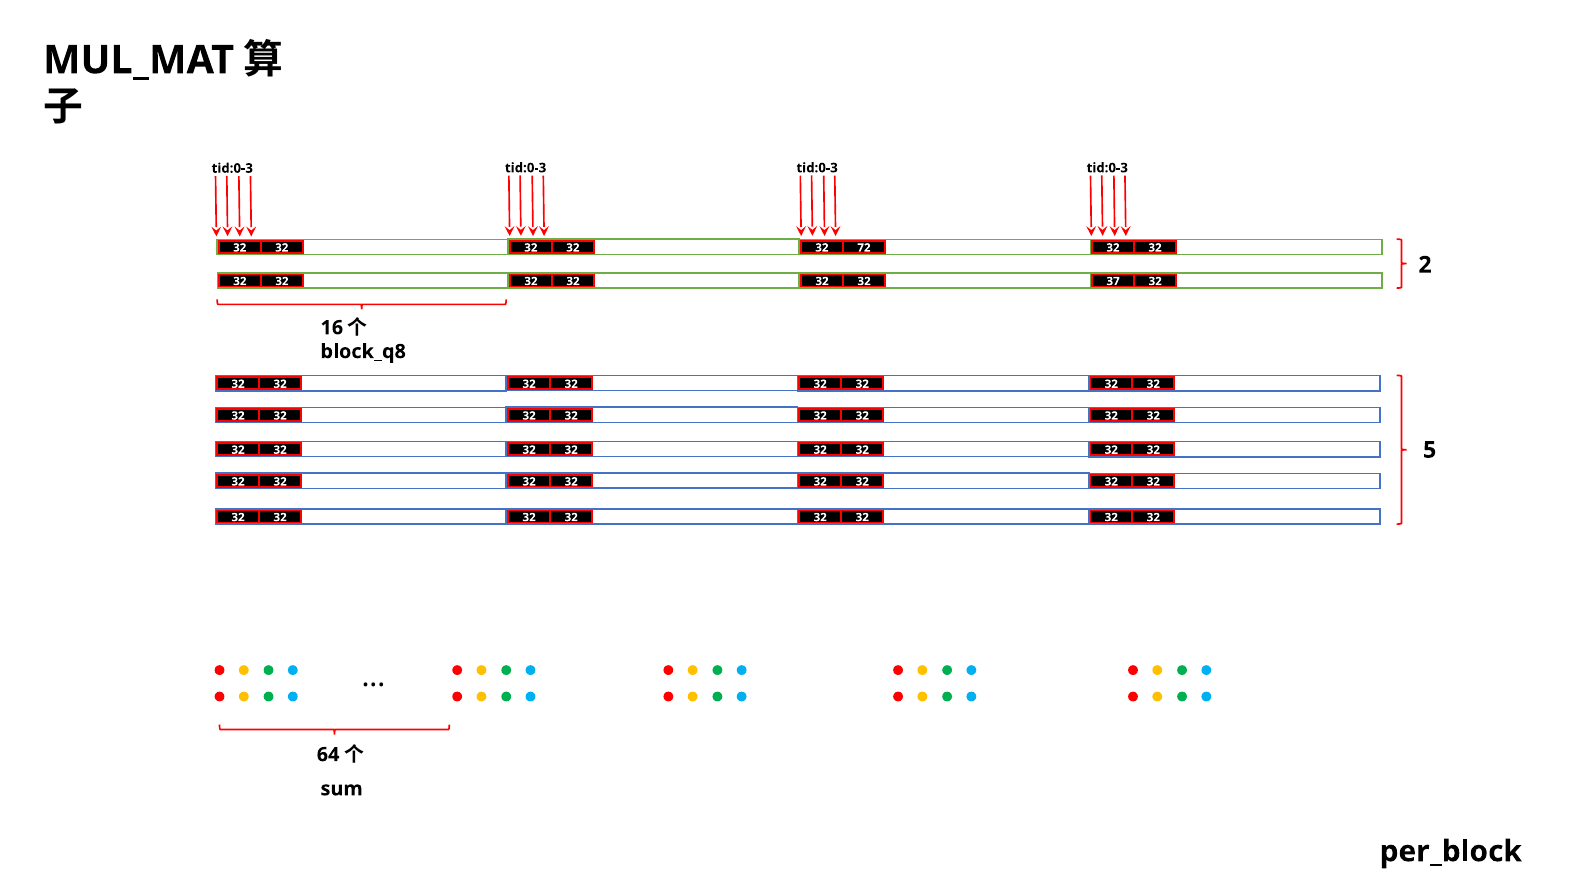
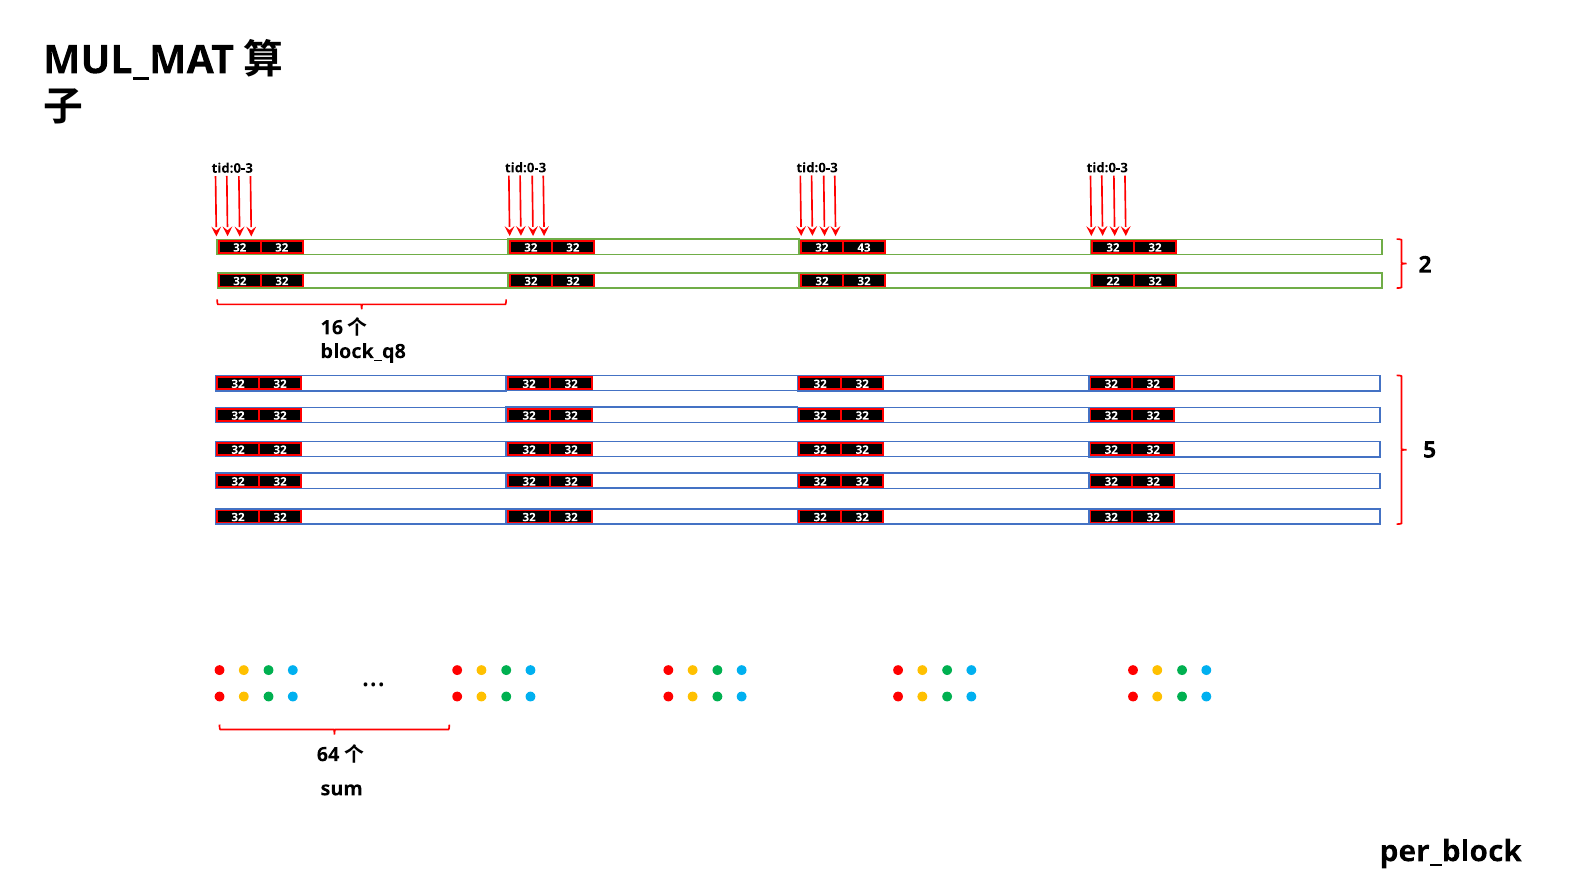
72: 72 -> 43 (864, 248)
37: 37 -> 22 (1113, 281)
